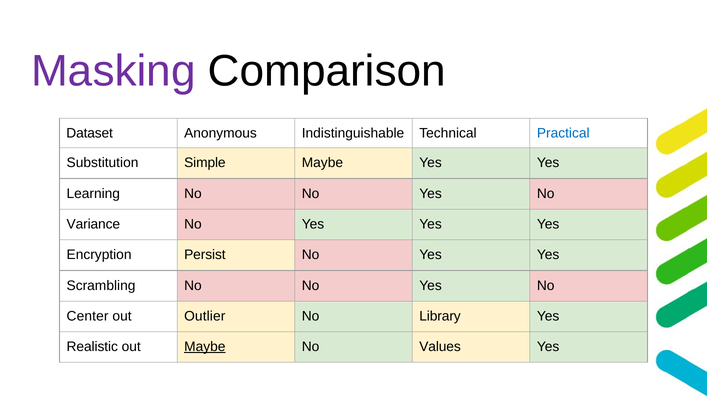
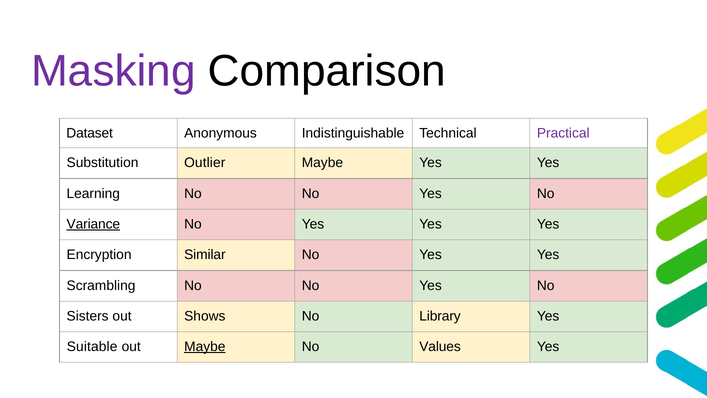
Practical colour: blue -> purple (563, 133)
Simple: Simple -> Outlier (205, 163)
Variance underline: none -> present (93, 224)
Persist: Persist -> Similar (205, 255)
Center: Center -> Sisters (88, 316)
Outlier: Outlier -> Shows (205, 316)
Realistic: Realistic -> Suitable (92, 346)
